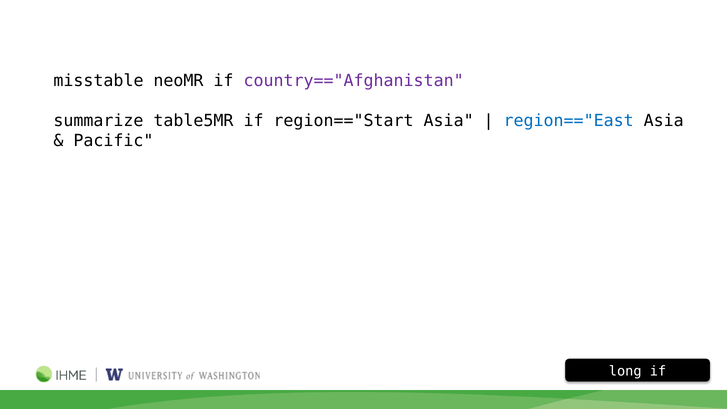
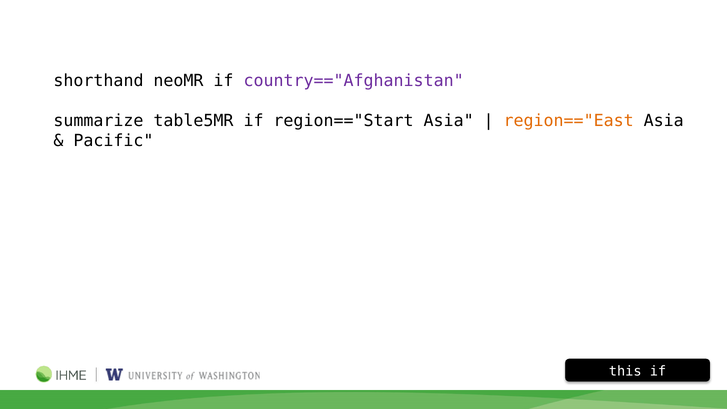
misstable: misstable -> shorthand (99, 81)
region=="East colour: blue -> orange (569, 121)
long: long -> this (625, 371)
